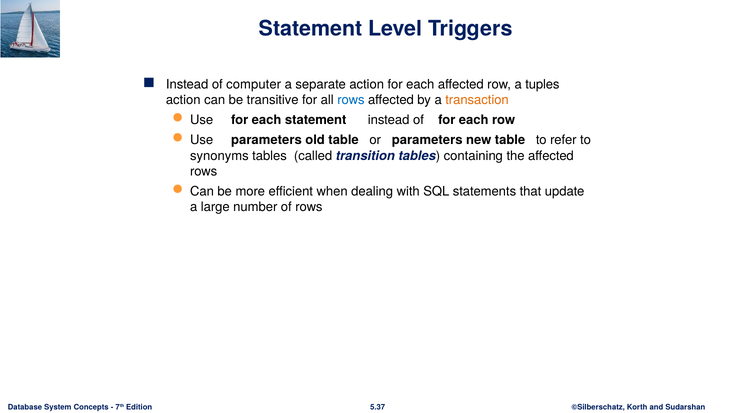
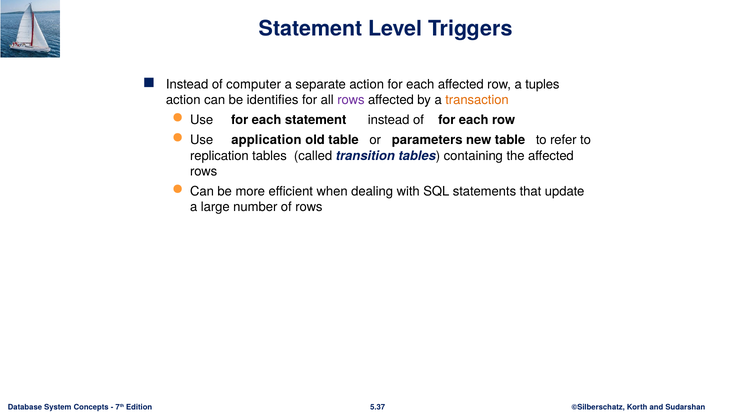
transitive: transitive -> identifies (273, 100)
rows colour: blue -> purple (351, 100)
Use parameters: parameters -> application (266, 140)
synonyms: synonyms -> replication (219, 156)
